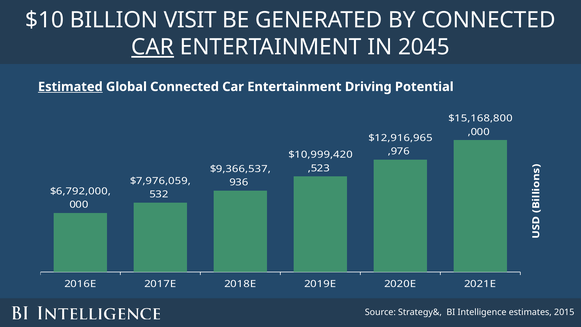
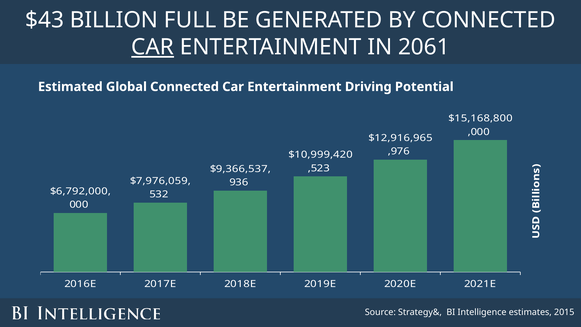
$10: $10 -> $43 (45, 20)
VISIT: VISIT -> FULL (190, 20)
2045: 2045 -> 2061 (424, 47)
Estimated underline: present -> none (70, 87)
